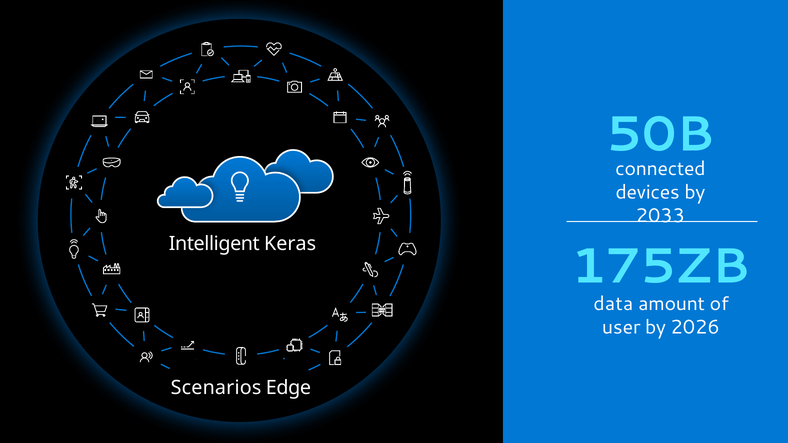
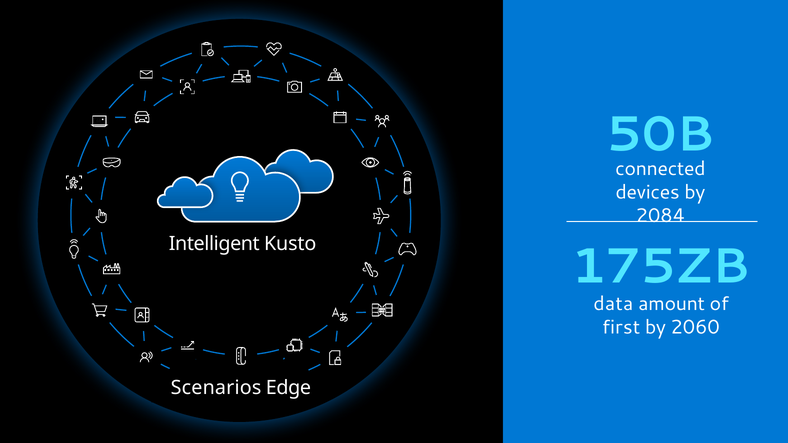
2033: 2033 -> 2084 (660, 216)
Keras: Keras -> Kusto (290, 244)
user: user -> first (621, 327)
2026: 2026 -> 2060 (695, 327)
